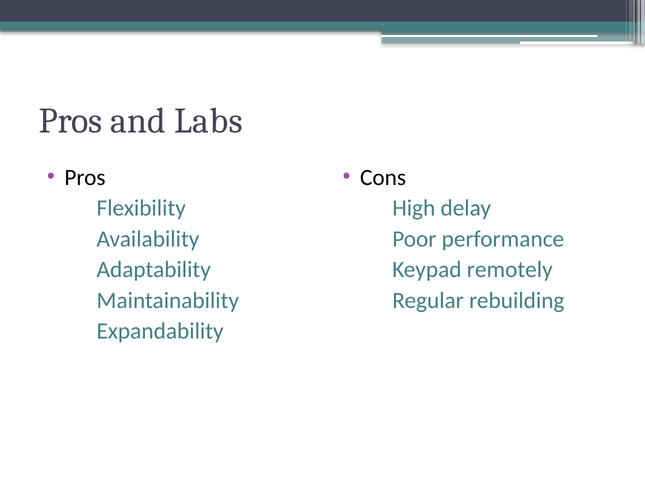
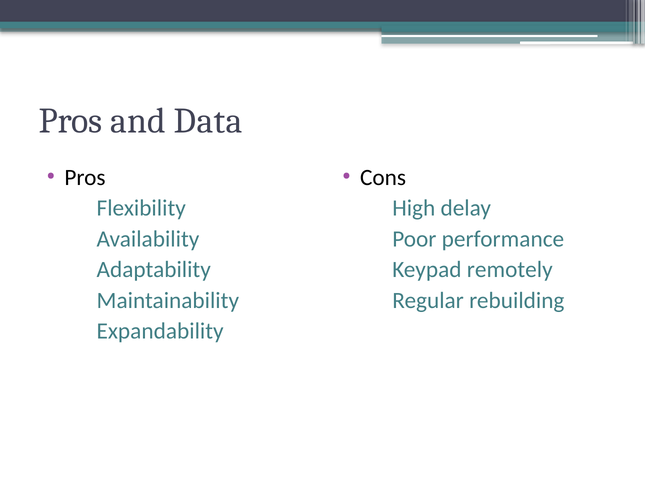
Labs: Labs -> Data (208, 121)
